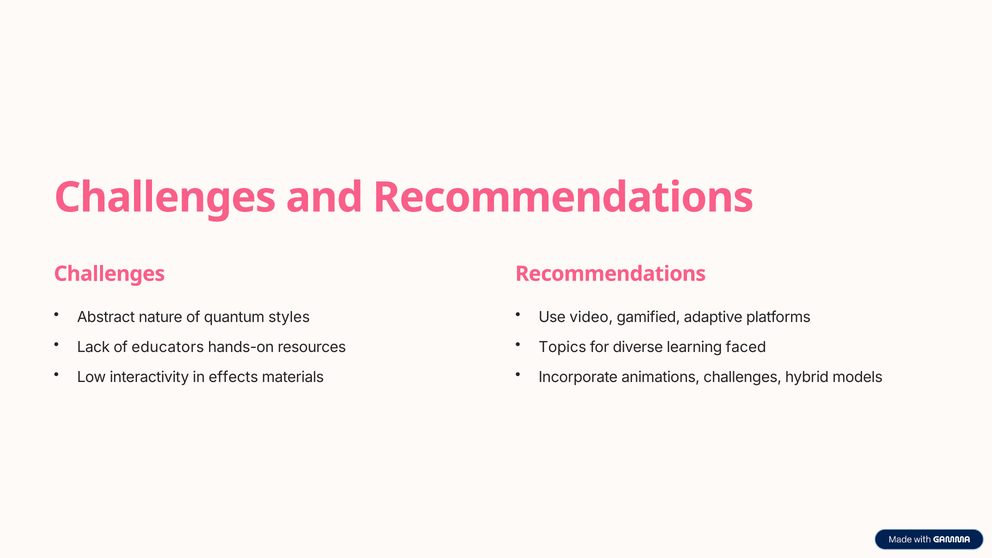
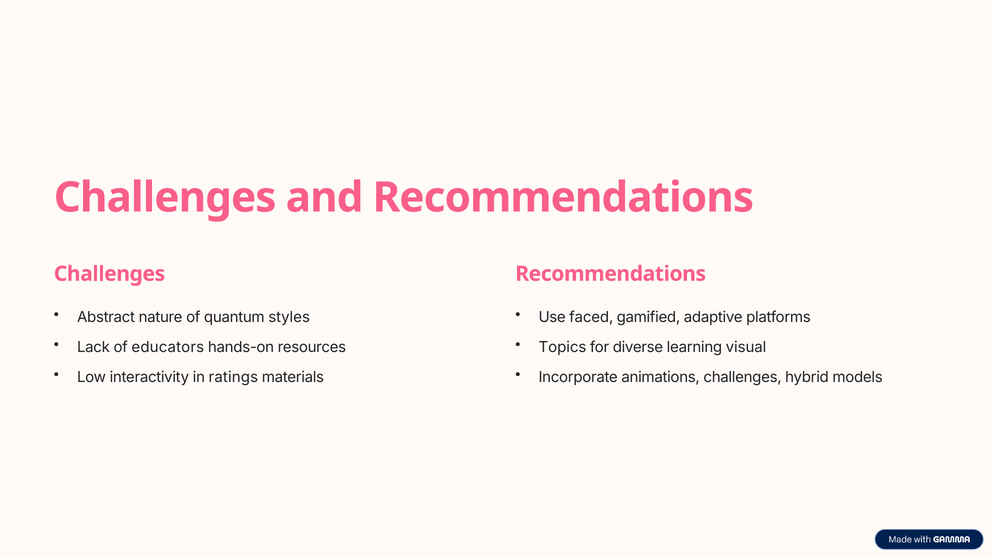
video: video -> faced (591, 317)
faced: faced -> visual (746, 347)
effects: effects -> ratings (233, 377)
